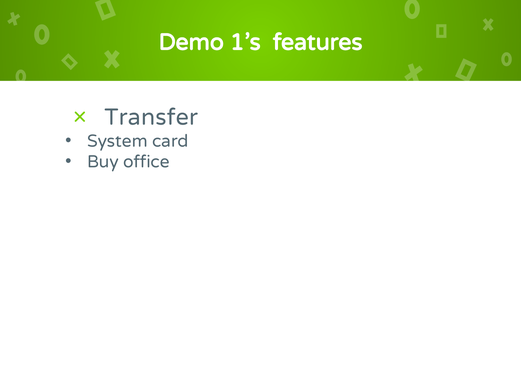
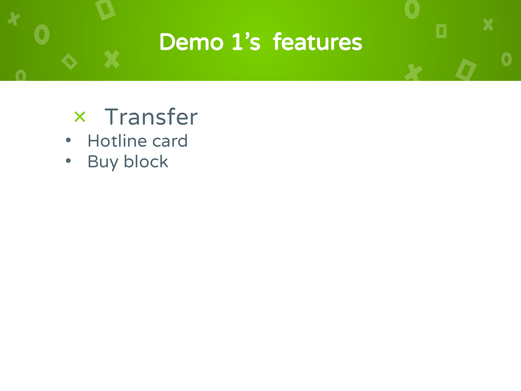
System: System -> Hotline (117, 141)
office: office -> block (146, 162)
